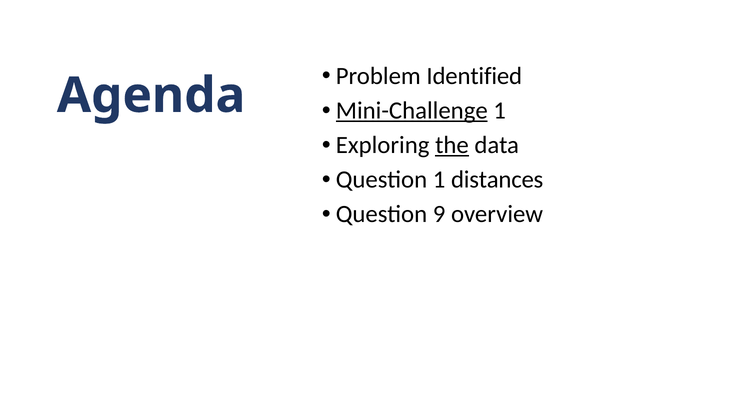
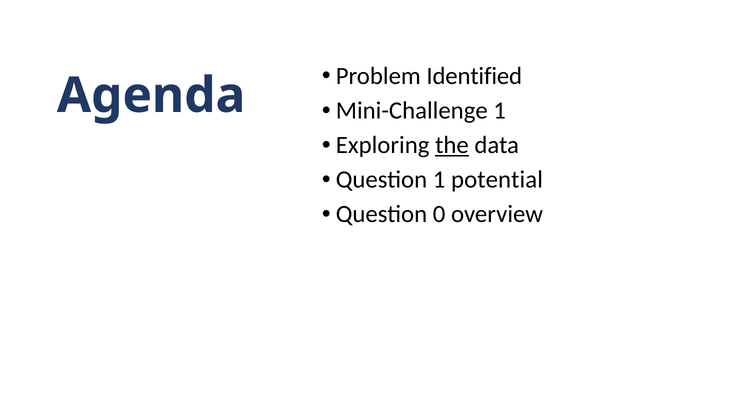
Mini-Challenge underline: present -> none (412, 111)
distances: distances -> potential (497, 180)
9: 9 -> 0 (439, 215)
